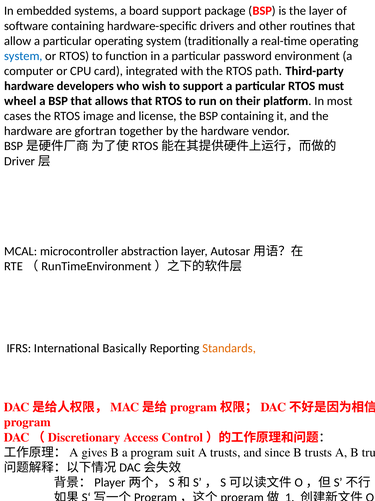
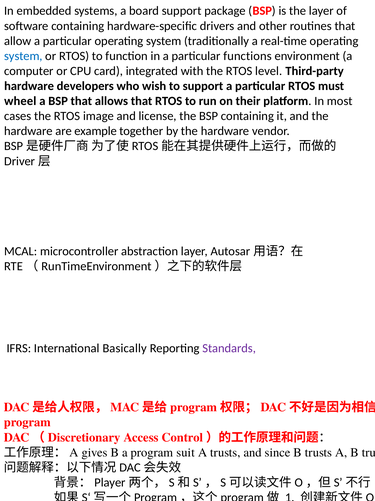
password: password -> functions (248, 56)
path: path -> level (269, 71)
gfortran: gfortran -> example (96, 131)
Standards colour: orange -> purple (229, 347)
